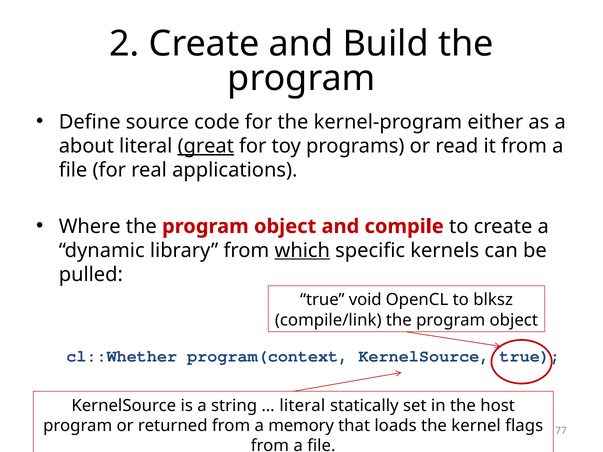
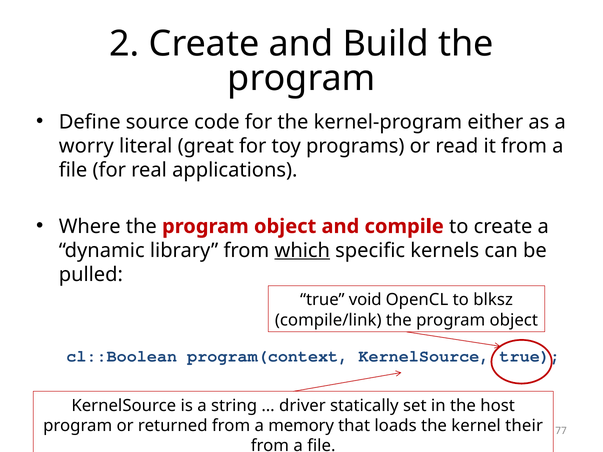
about: about -> worry (86, 146)
great underline: present -> none (206, 146)
cl::Whether: cl::Whether -> cl::Boolean (122, 356)
literal: literal -> driver (302, 406)
flags: flags -> their (524, 426)
